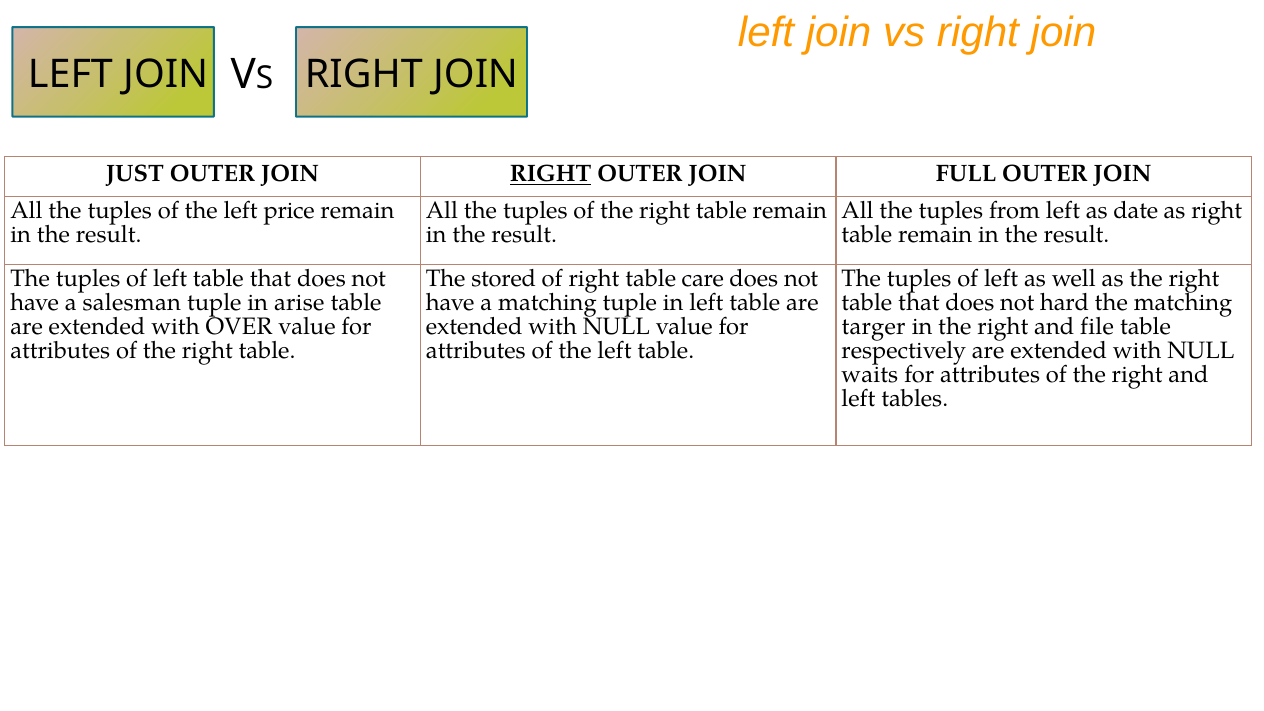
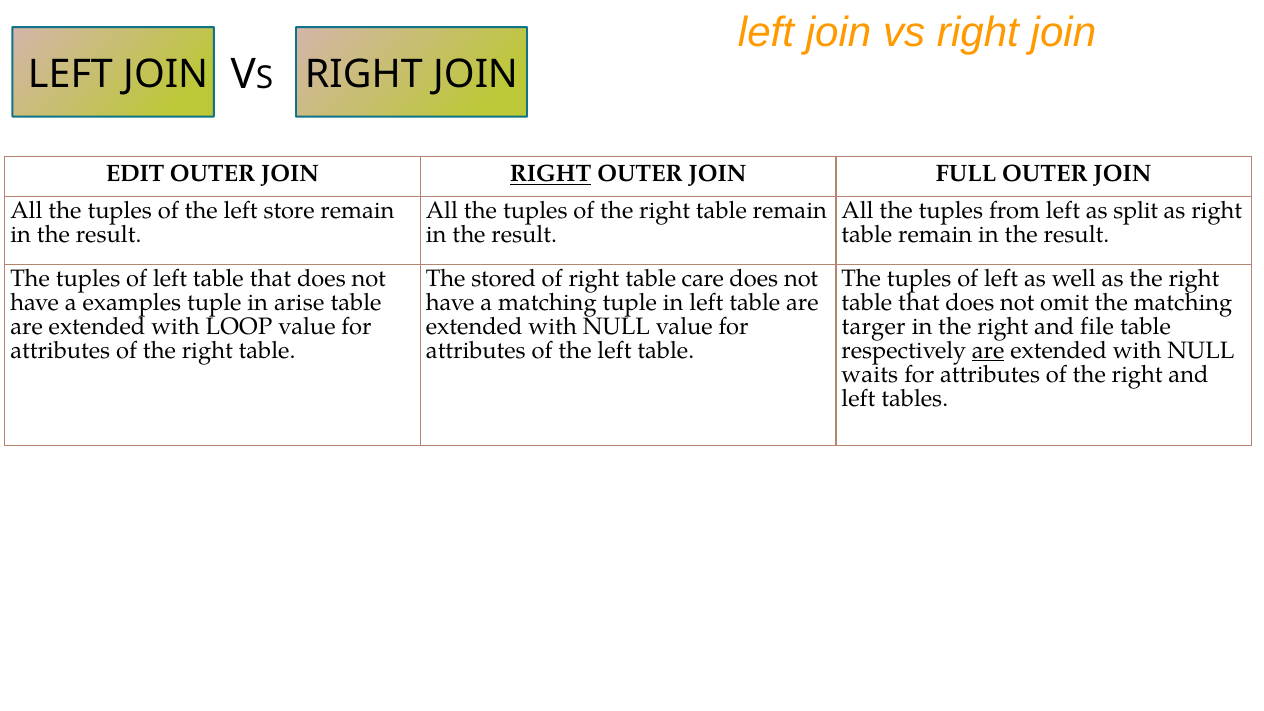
JUST: JUST -> EDIT (135, 174)
price: price -> store (289, 211)
date: date -> split (1136, 211)
salesman: salesman -> examples (132, 303)
hard: hard -> omit (1065, 303)
OVER: OVER -> LOOP (239, 327)
are underline: none -> present (988, 351)
